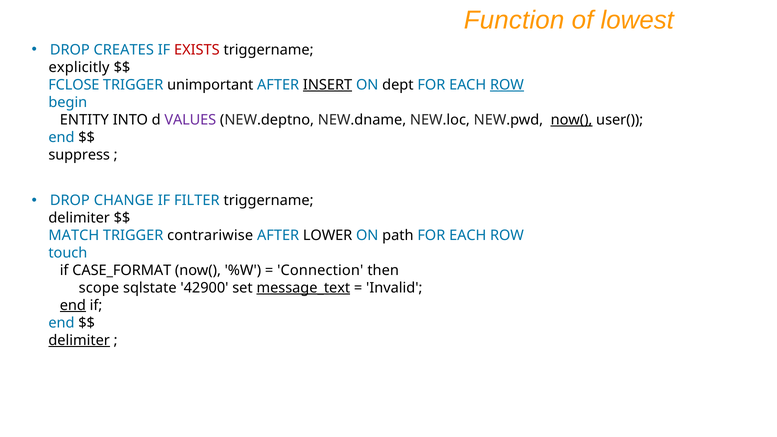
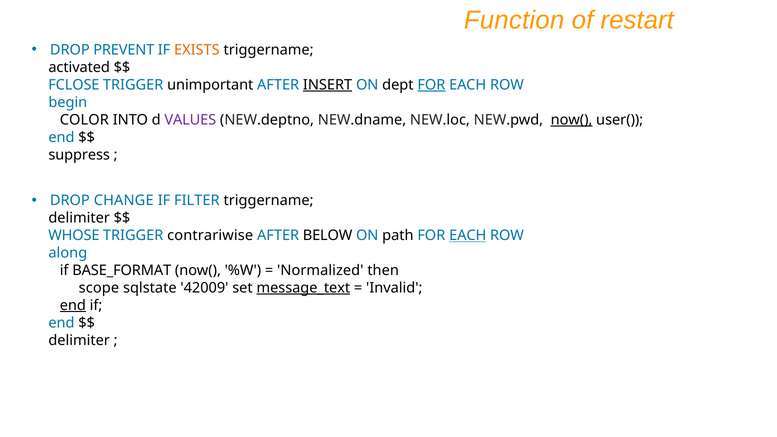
lowest: lowest -> restart (637, 20)
CREATES: CREATES -> PREVENT (124, 50)
EXISTS colour: red -> orange (197, 50)
explicitly: explicitly -> activated (79, 67)
FOR underline: none -> present (431, 85)
ROW underline: present -> none (507, 85)
ENTITY: ENTITY -> COLOR (84, 120)
MATCH: MATCH -> WHOSE (74, 235)
LOWER: LOWER -> BELOW (328, 235)
EACH underline: none -> present (468, 235)
touch: touch -> along (68, 253)
CASE_FORMAT: CASE_FORMAT -> BASE_FORMAT (122, 270)
Connection: Connection -> Normalized (320, 270)
42900: 42900 -> 42009 (204, 288)
delimiter underline: present -> none (79, 340)
